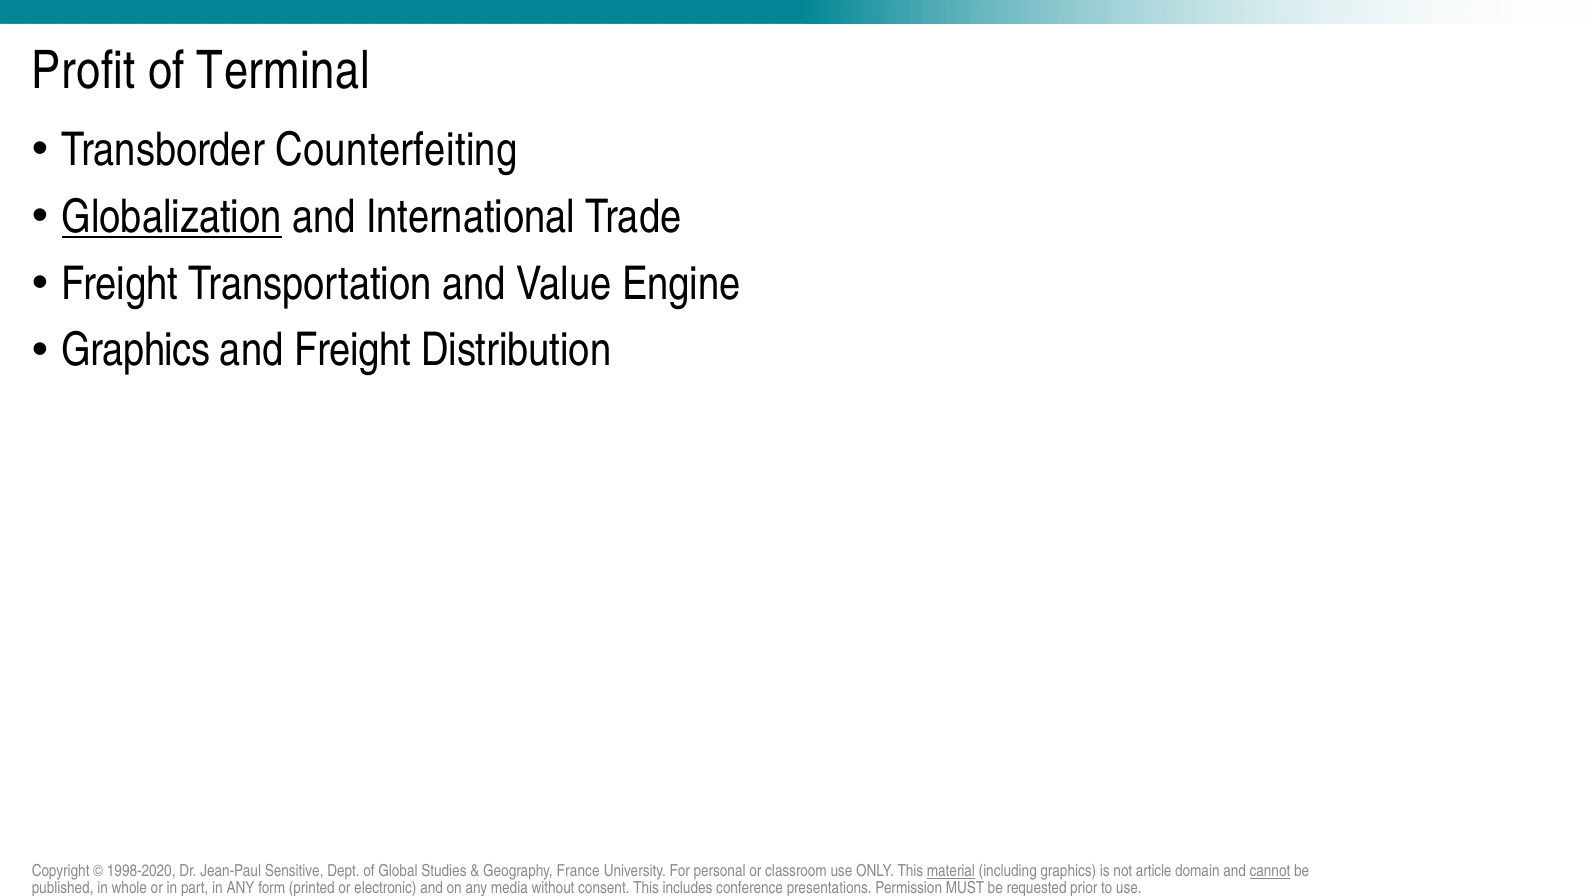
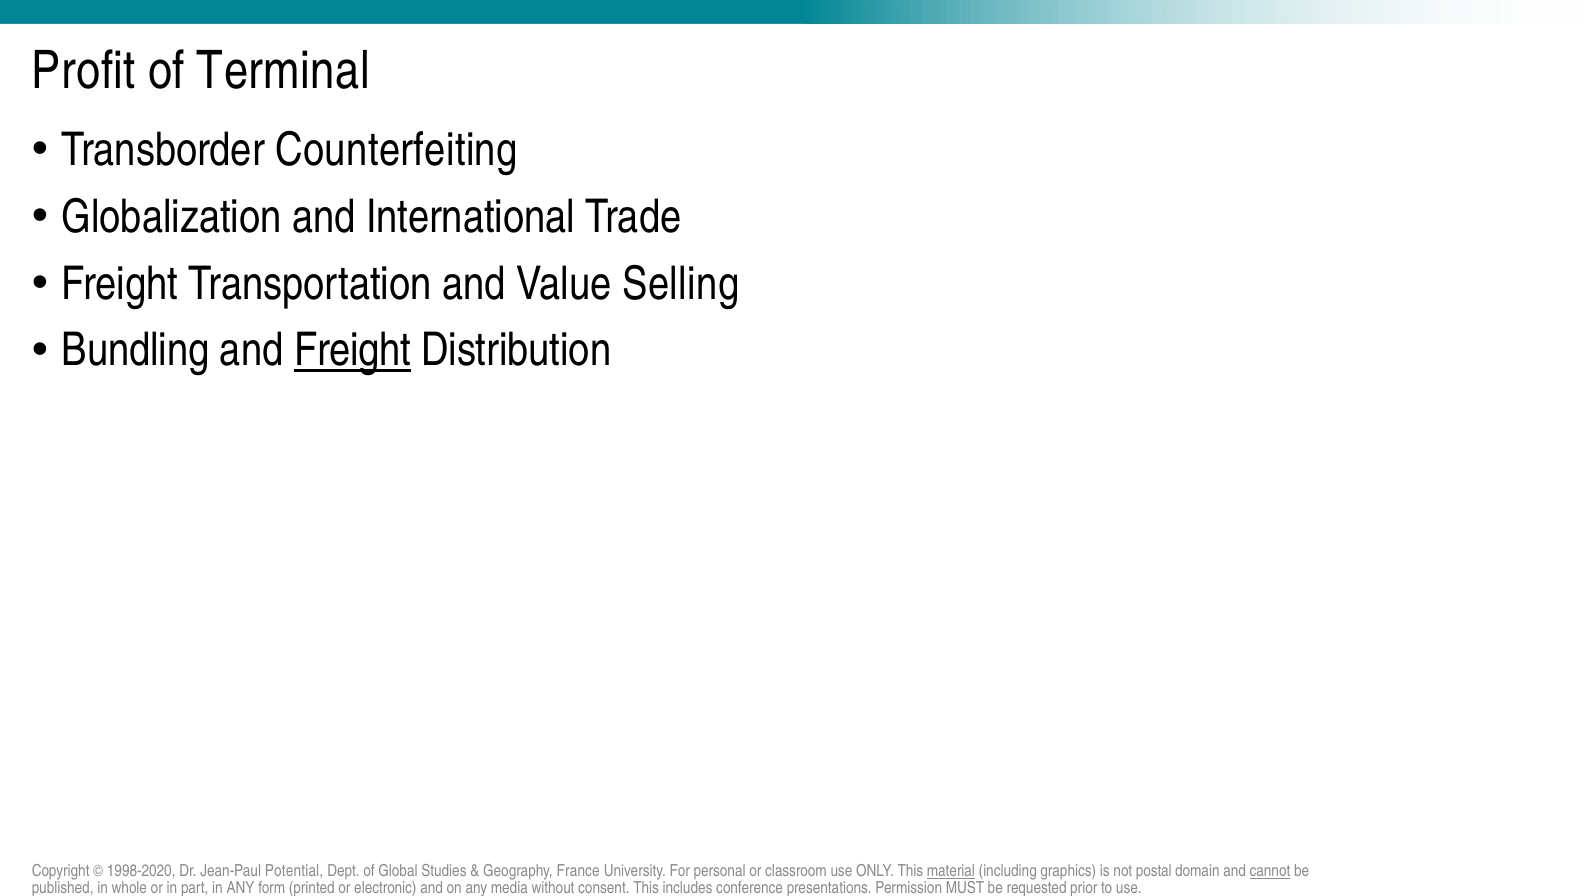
Globalization underline: present -> none (172, 217)
Engine: Engine -> Selling (681, 284)
Graphics: Graphics -> Bundling (136, 351)
Freight underline: none -> present (352, 351)
Sensitive: Sensitive -> Potential (294, 871)
article: article -> postal (1154, 871)
